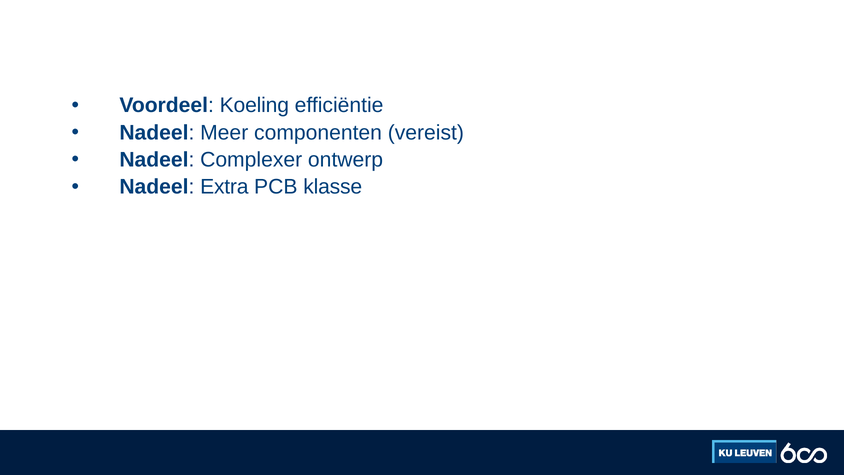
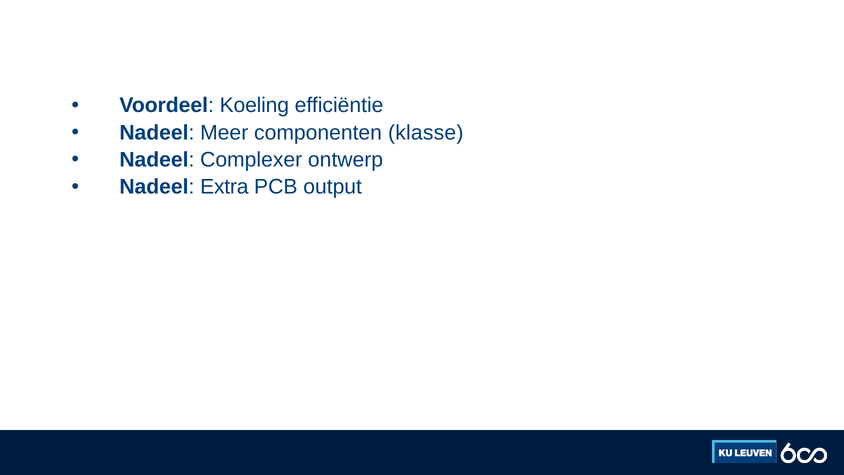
vereist: vereist -> klasse (426, 133)
klasse: klasse -> output (333, 187)
